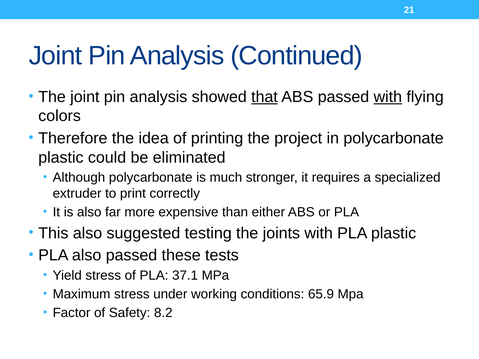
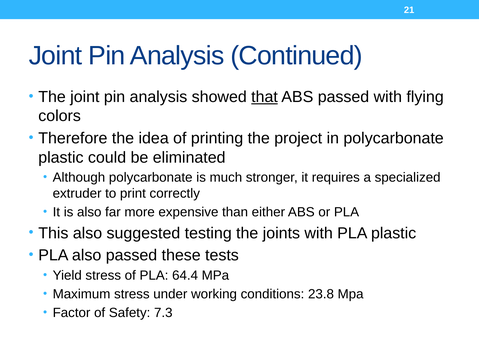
with underline: present -> none (388, 97)
37.1: 37.1 -> 64.4 (185, 276)
65.9: 65.9 -> 23.8 (321, 294)
8.2: 8.2 -> 7.3 (163, 313)
